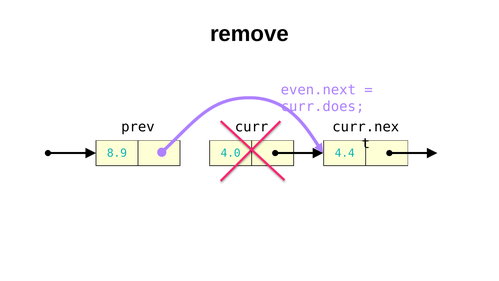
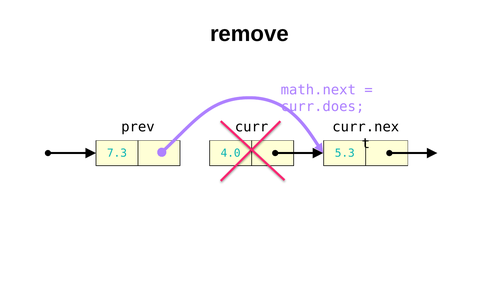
even.next: even.next -> math.next (318, 90)
8.9: 8.9 -> 7.3 (117, 153)
4.4: 4.4 -> 5.3 (345, 153)
